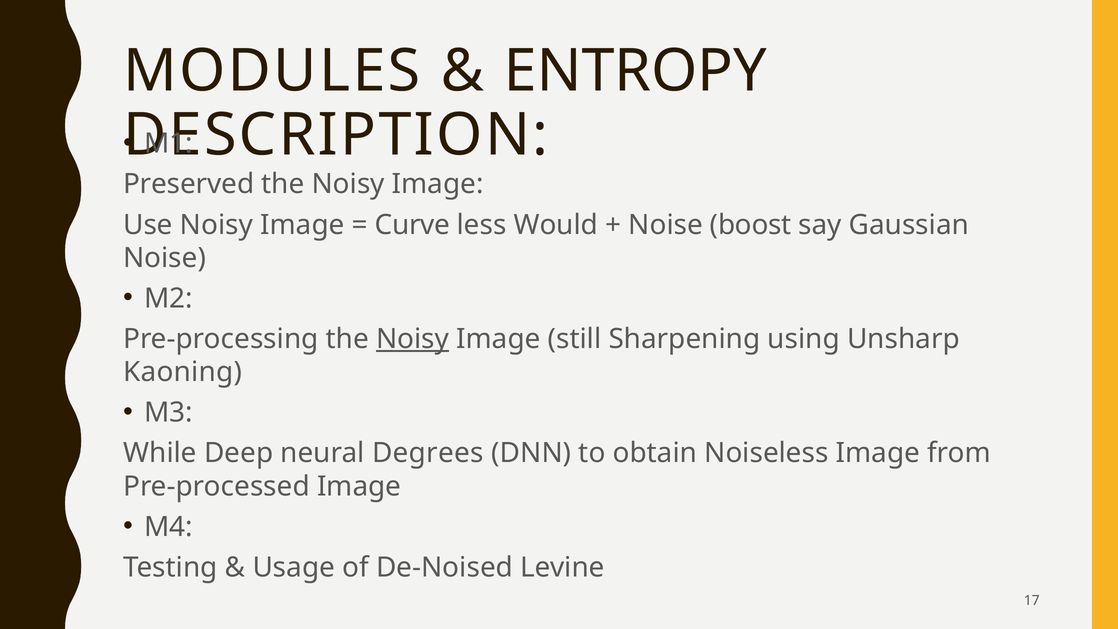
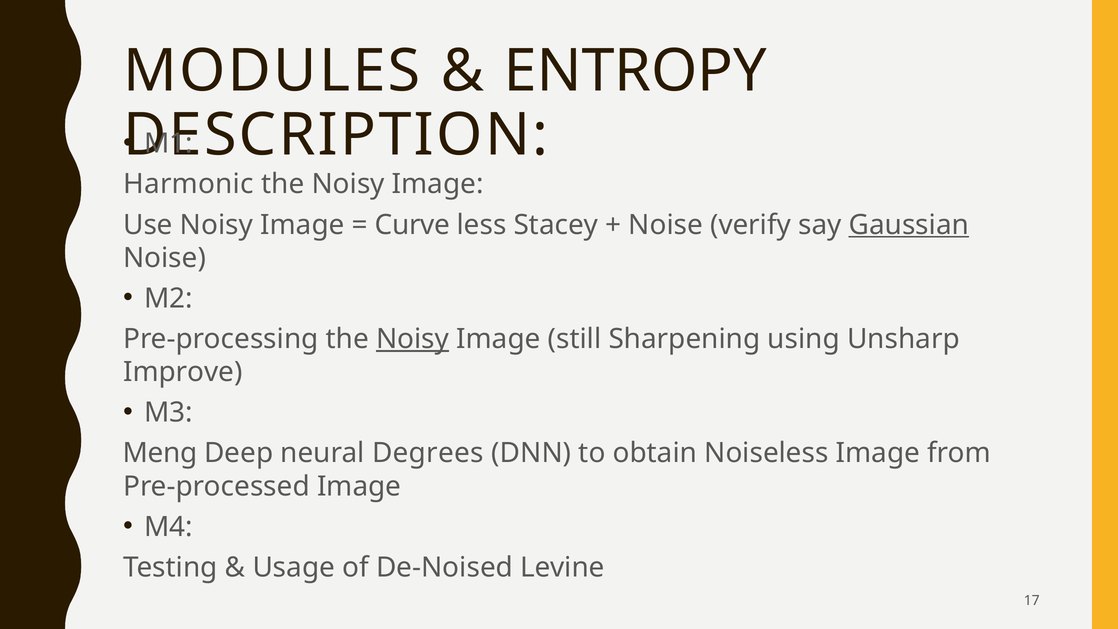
Preserved: Preserved -> Harmonic (188, 184)
Would: Would -> Stacey (556, 225)
boost: boost -> verify (751, 225)
Gaussian underline: none -> present (909, 225)
Kaoning: Kaoning -> Improve (183, 372)
While: While -> Meng (160, 453)
